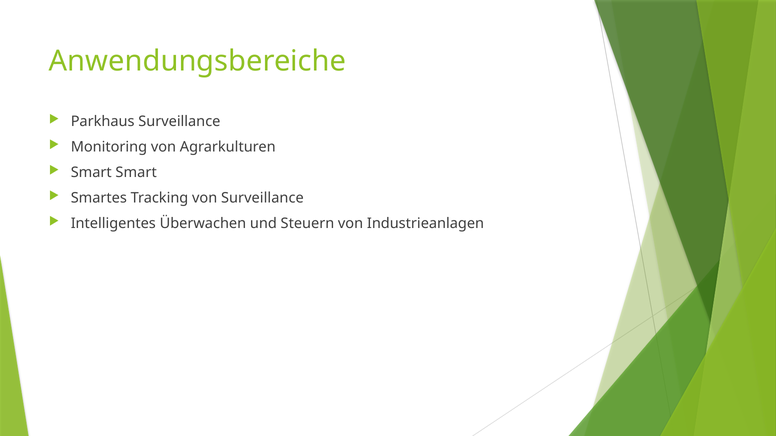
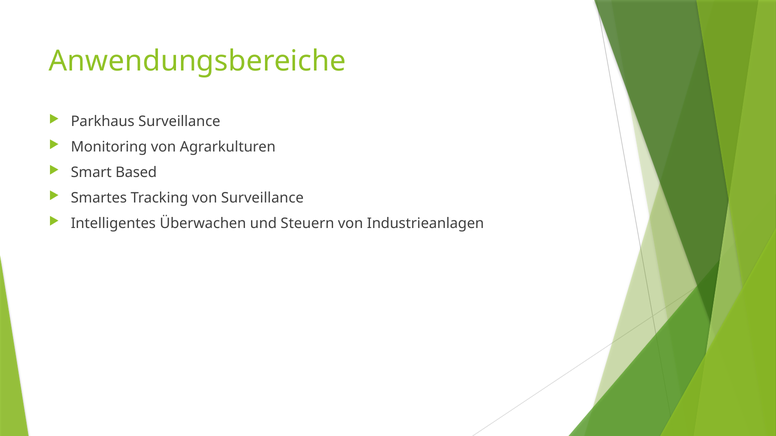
Smart Smart: Smart -> Based (136, 173)
